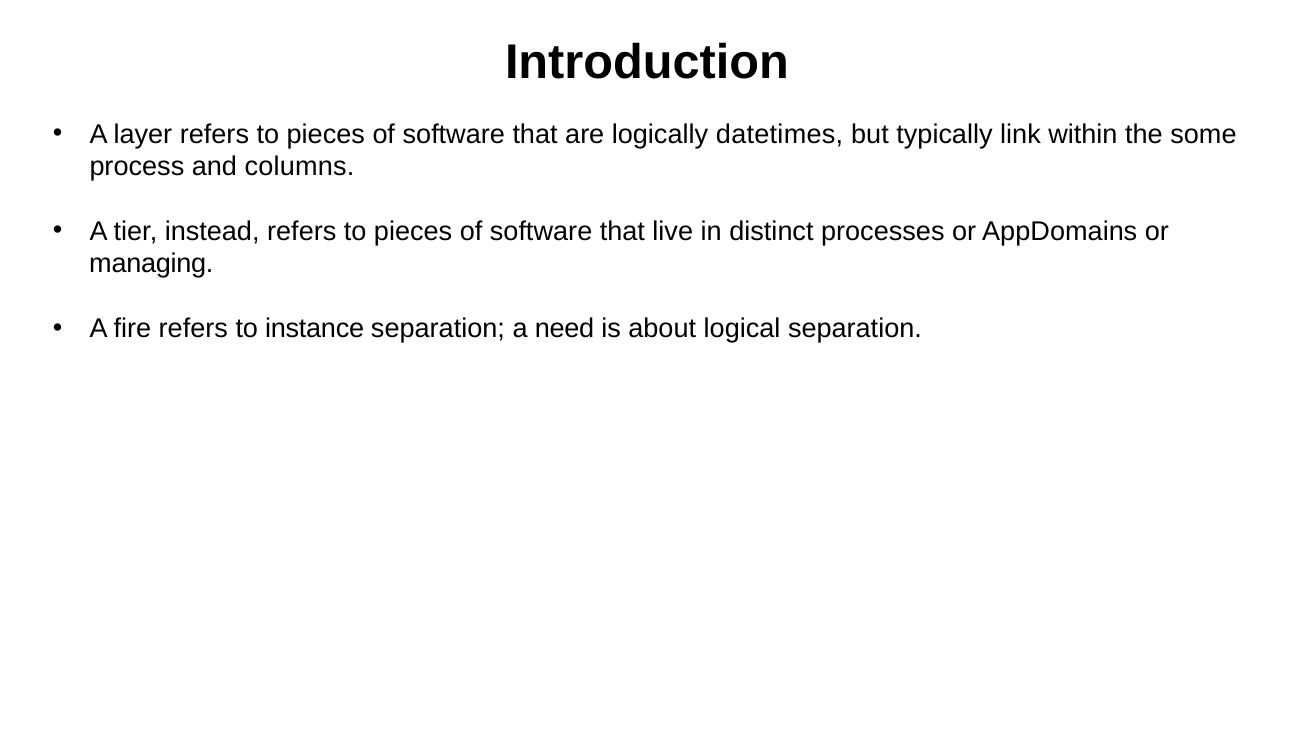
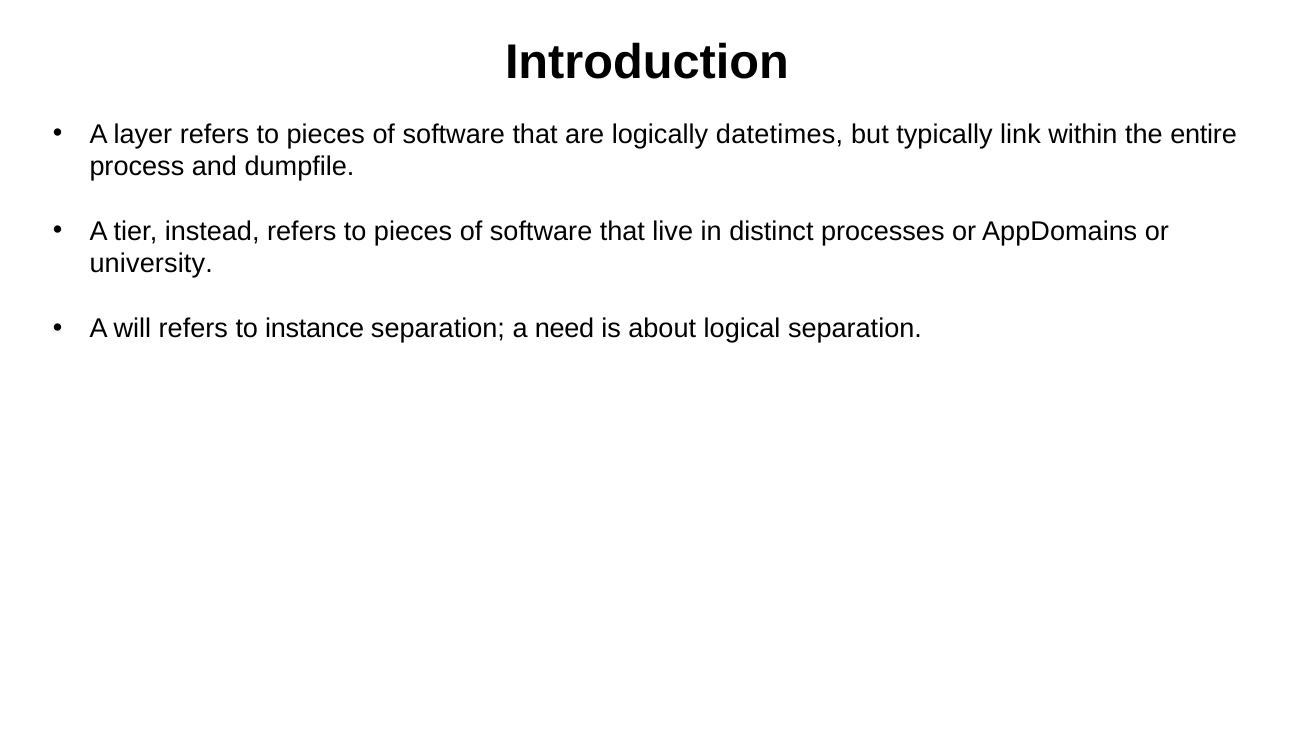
some: some -> entire (1204, 134)
columns: columns -> dumpfile (300, 167)
managing: managing -> university (151, 264)
fire: fire -> will (132, 329)
